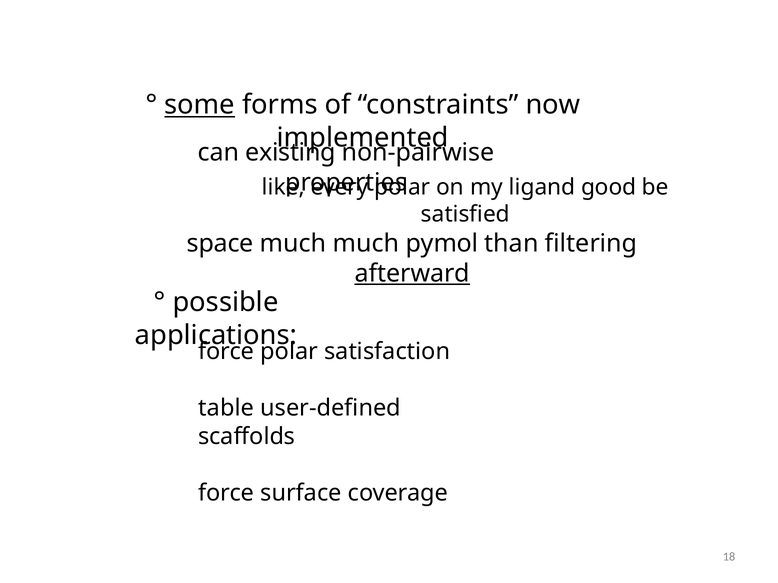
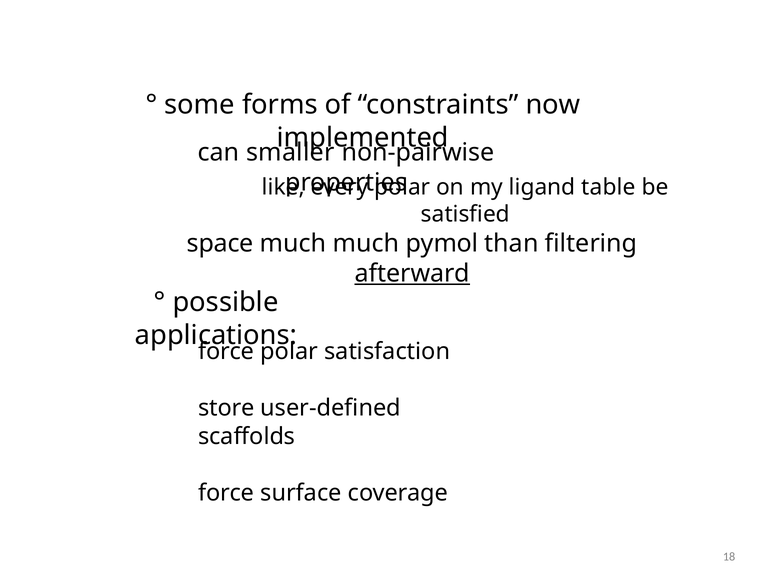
some underline: present -> none (200, 105)
existing: existing -> smaller (290, 152)
good: good -> table (608, 187)
table: table -> store (226, 408)
